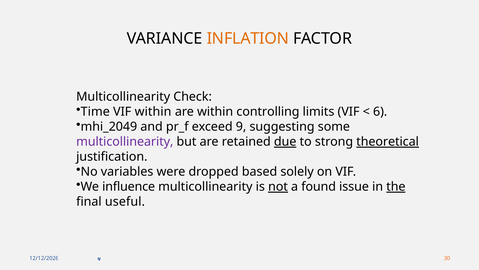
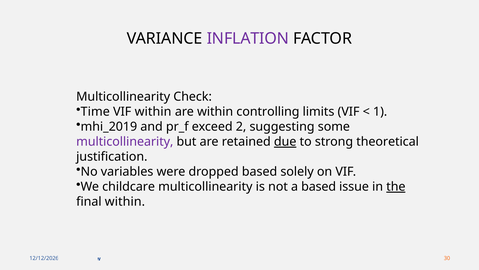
INFLATION colour: orange -> purple (248, 39)
6: 6 -> 1 (380, 112)
mhi_2049: mhi_2049 -> mhi_2019 (109, 127)
9: 9 -> 2 (241, 127)
theoretical underline: present -> none (388, 141)
influence: influence -> childcare (129, 186)
not underline: present -> none (278, 186)
a found: found -> based (319, 186)
final useful: useful -> within (125, 201)
